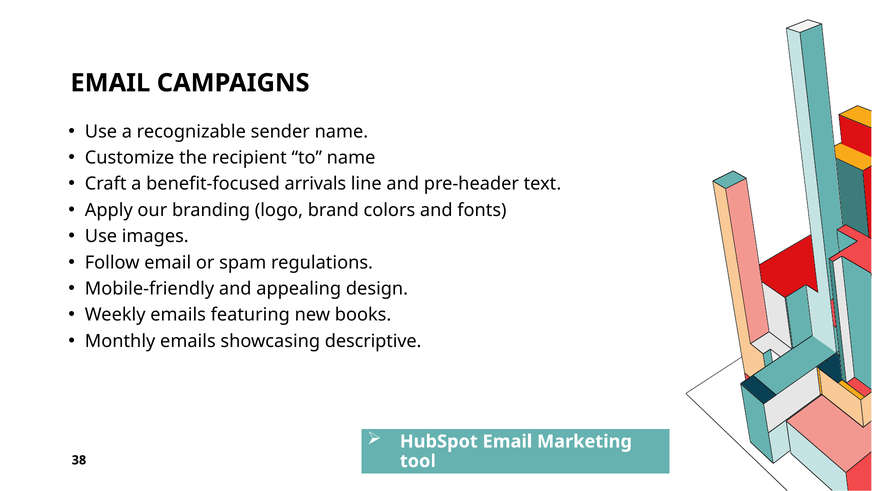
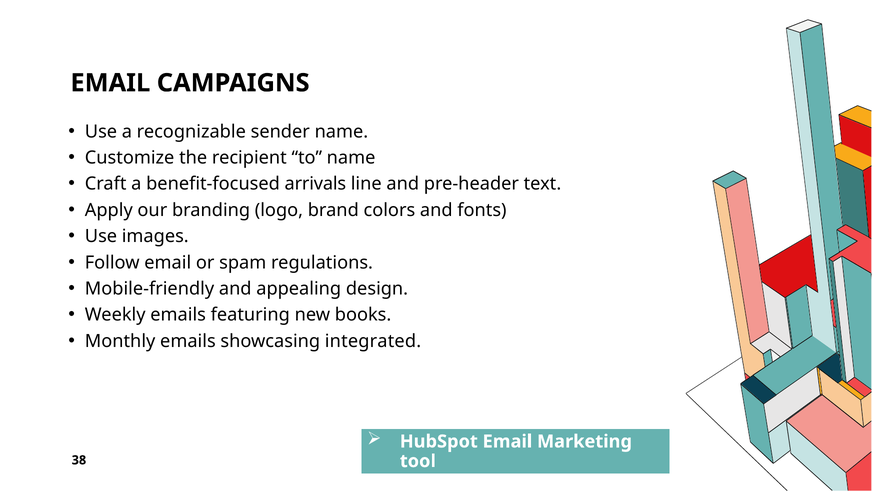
descriptive: descriptive -> integrated (373, 341)
